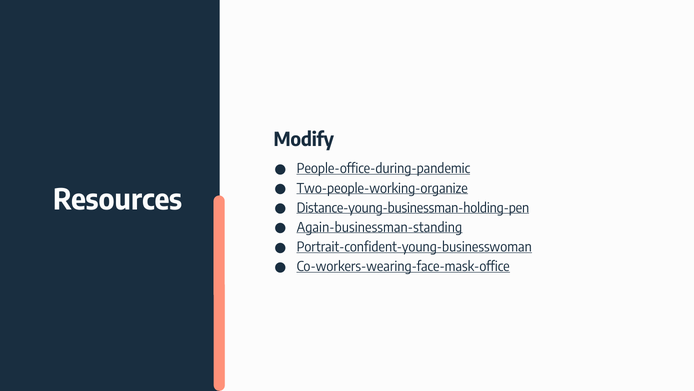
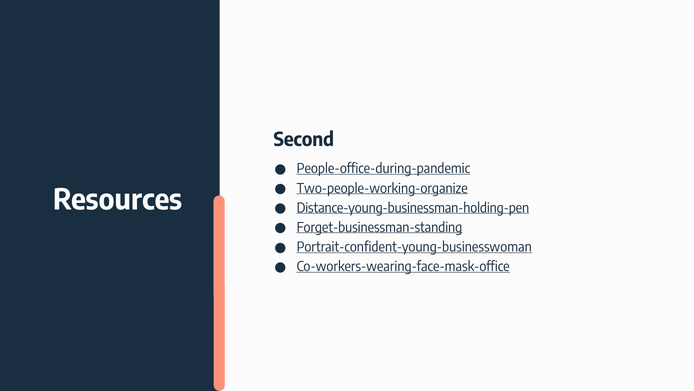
Modify: Modify -> Second (304, 140)
Again-businessman-standing: Again-businessman-standing -> Forget-businessman-standing (379, 227)
